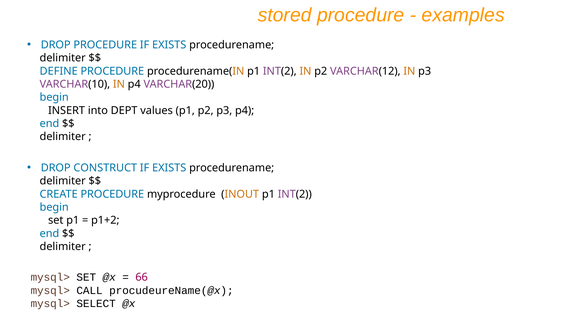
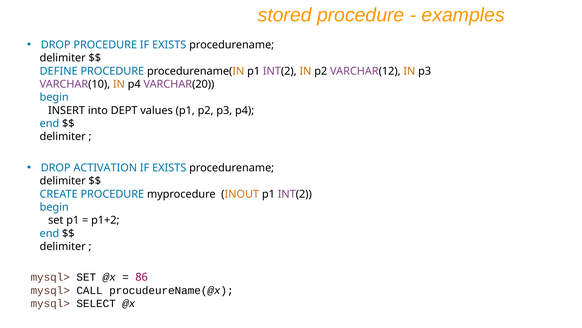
CONSTRUCT: CONSTRUCT -> ACTIVATION (105, 168)
66: 66 -> 86 (142, 277)
